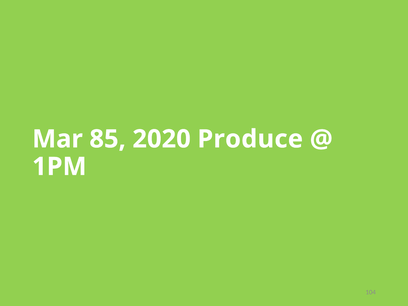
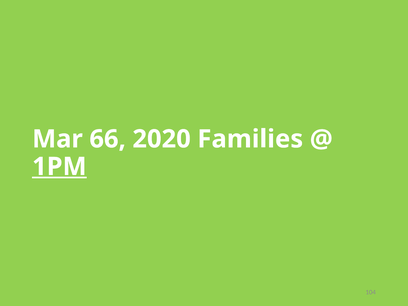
85: 85 -> 66 (108, 139)
Produce: Produce -> Families (250, 139)
1PM underline: none -> present (59, 167)
